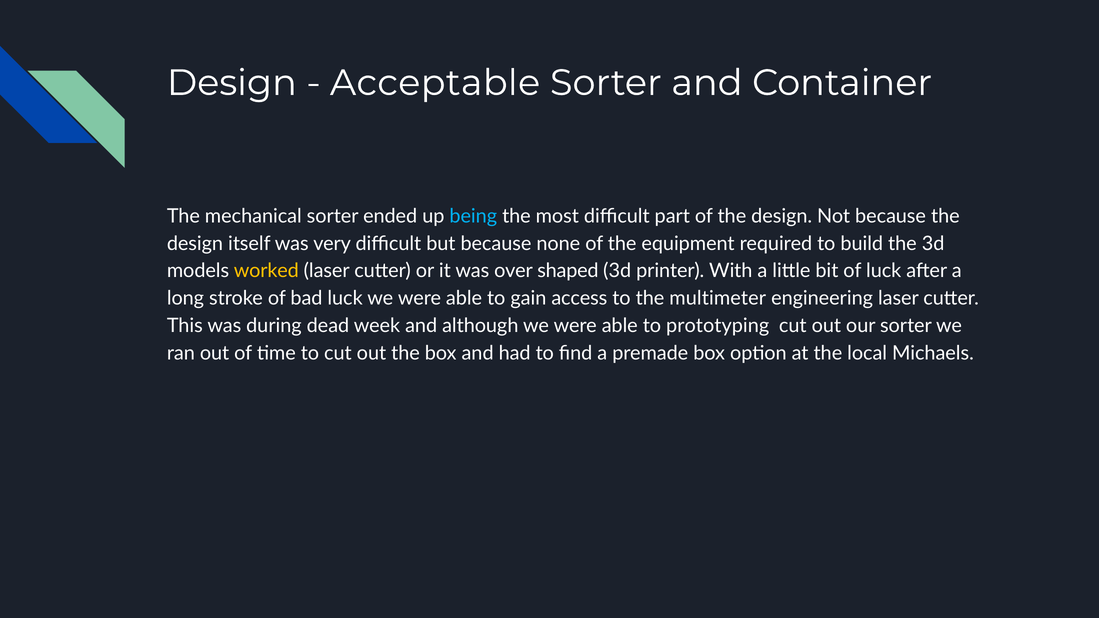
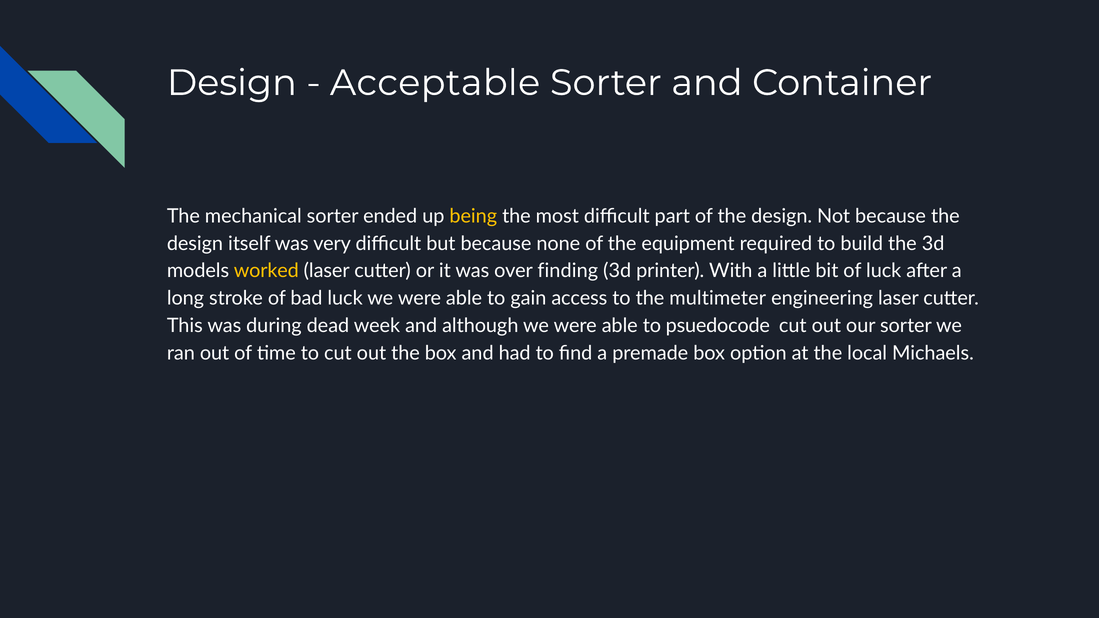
being colour: light blue -> yellow (473, 216)
shaped: shaped -> finding (568, 271)
prototyping: prototyping -> psuedocode (718, 326)
